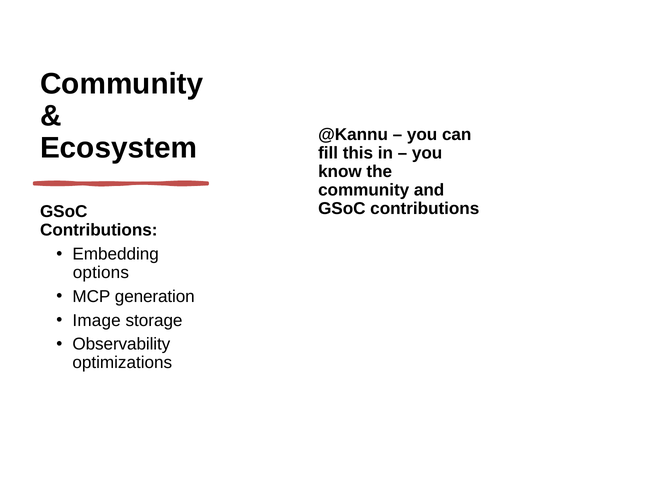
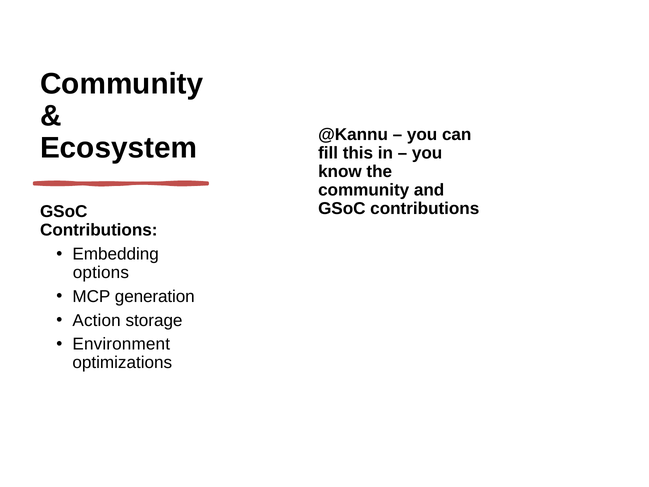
Image: Image -> Action (97, 320)
Observability: Observability -> Environment (121, 344)
